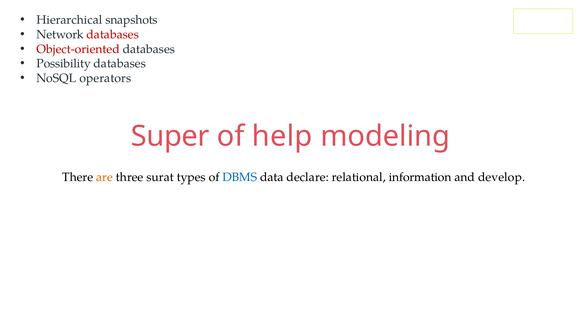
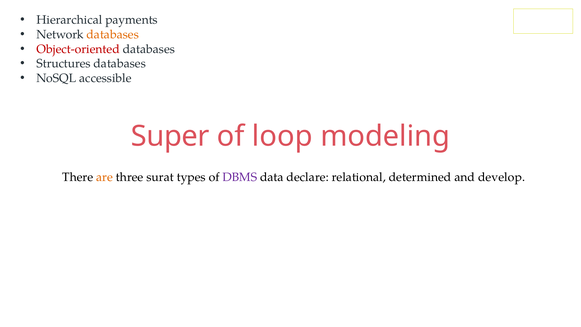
snapshots: snapshots -> payments (132, 20)
databases colour: red -> orange (113, 34)
Possibility: Possibility -> Structures (64, 64)
operators: operators -> accessible (105, 78)
help: help -> loop (282, 136)
DBMS colour: blue -> purple (240, 177)
information: information -> determined (420, 177)
